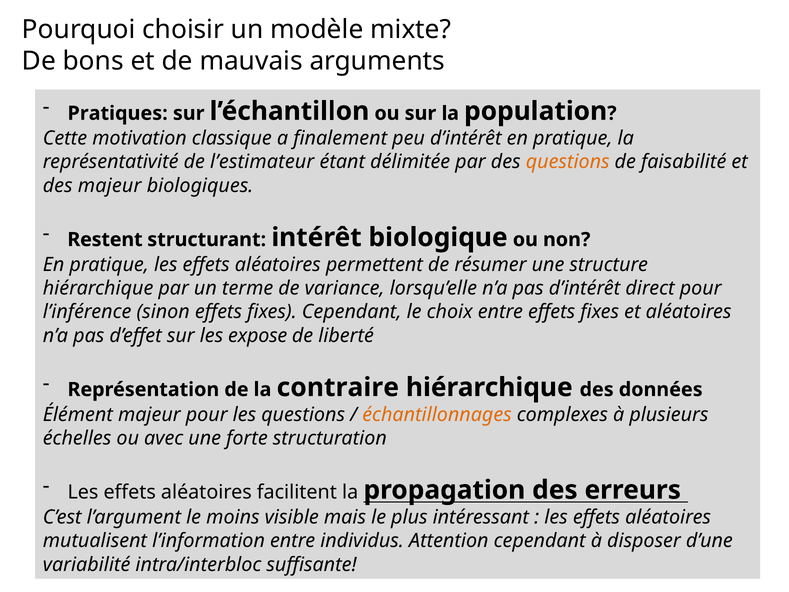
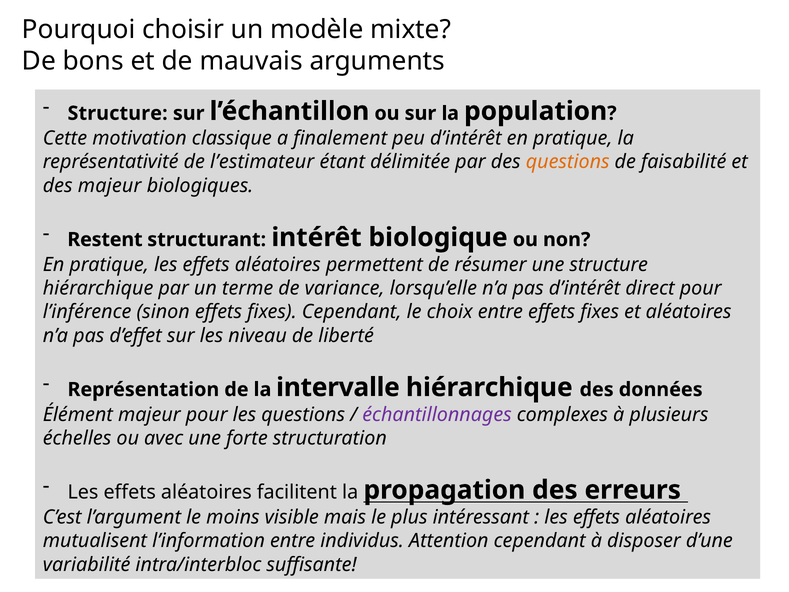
Pratiques: Pratiques -> Structure (118, 113)
expose: expose -> niveau (258, 335)
contraire: contraire -> intervalle (338, 387)
échantillonnages colour: orange -> purple (437, 414)
